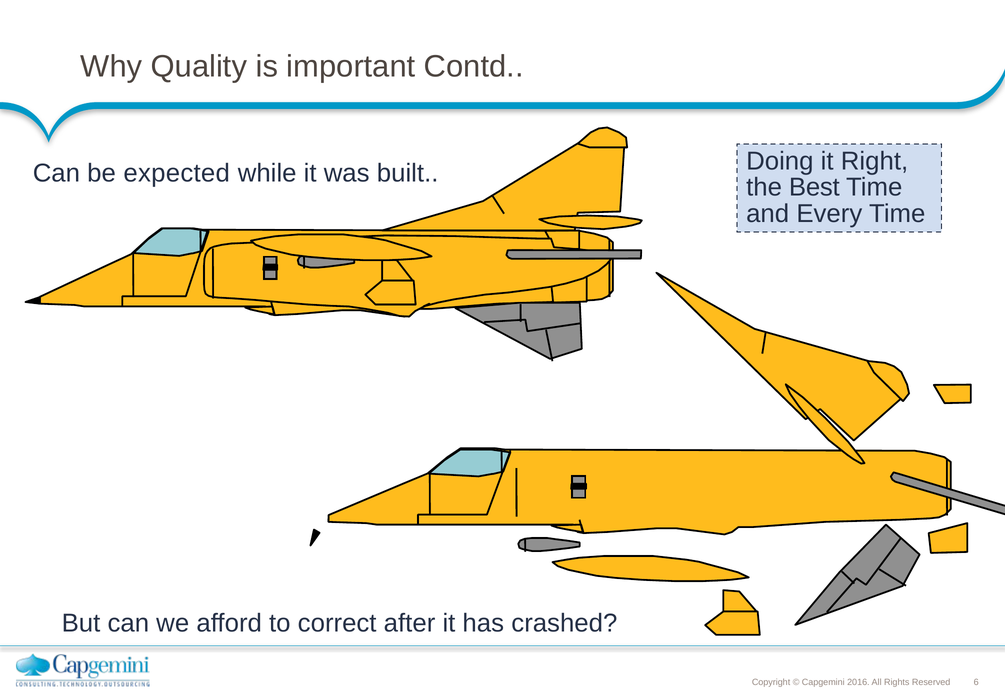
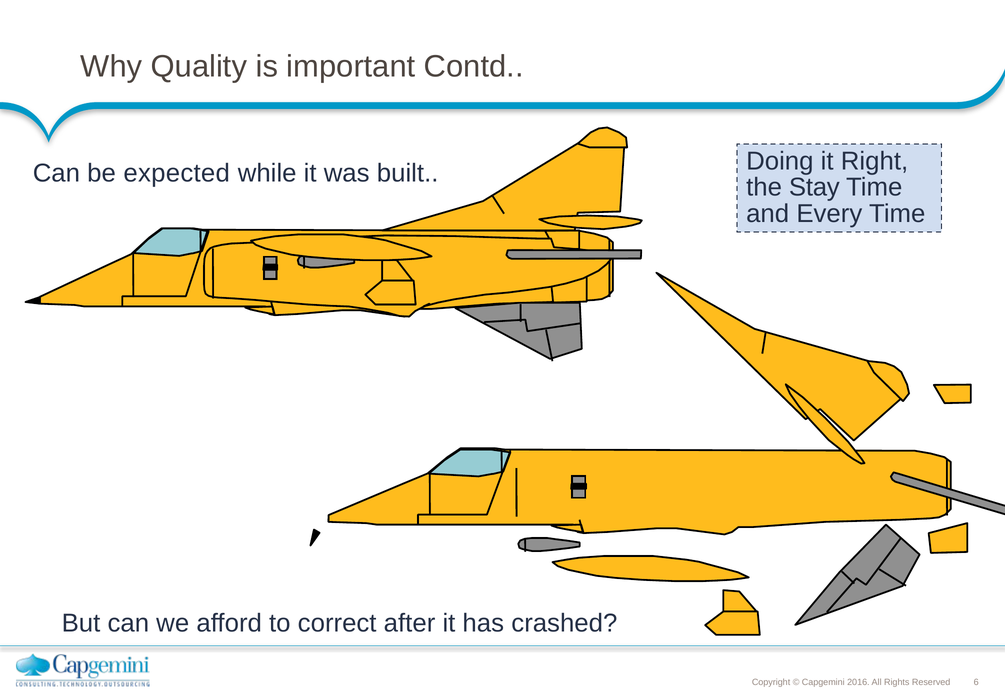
Best: Best -> Stay (814, 187)
